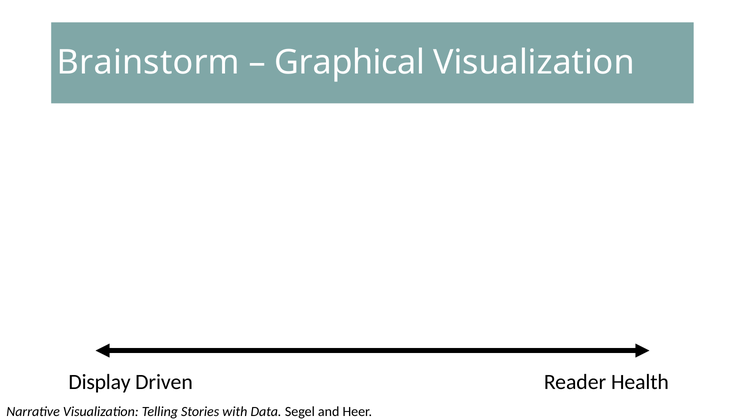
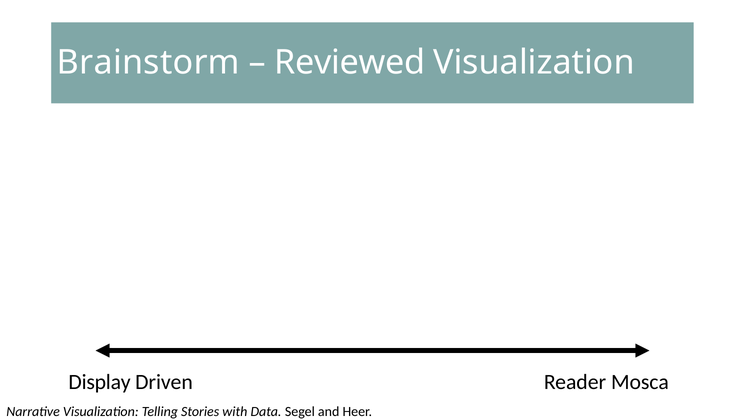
Graphical: Graphical -> Reviewed (350, 63)
Health: Health -> Mosca (640, 382)
